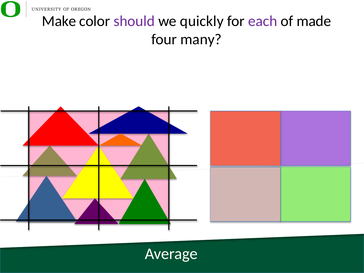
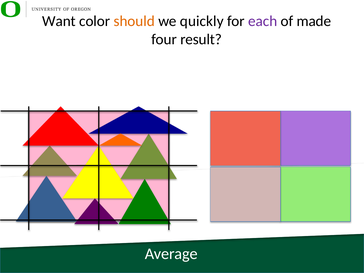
Make: Make -> Want (59, 21)
should colour: purple -> orange (134, 21)
many: many -> result (201, 39)
